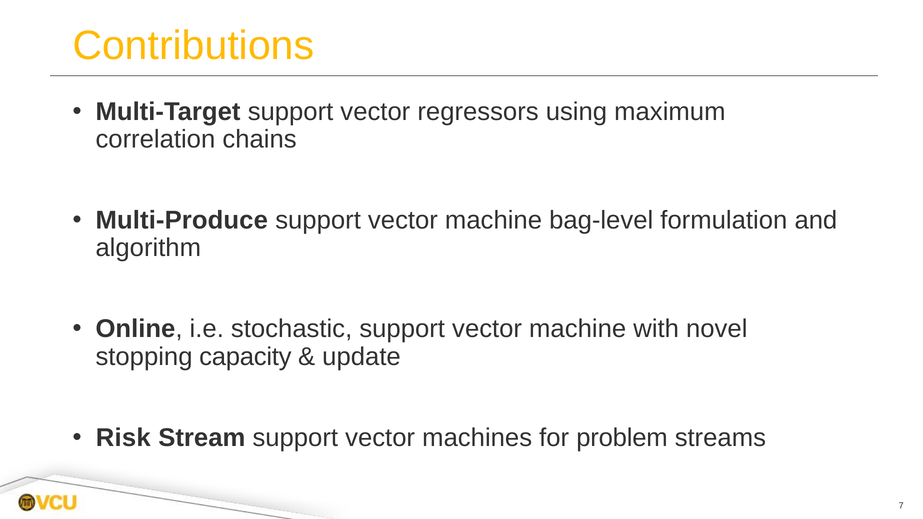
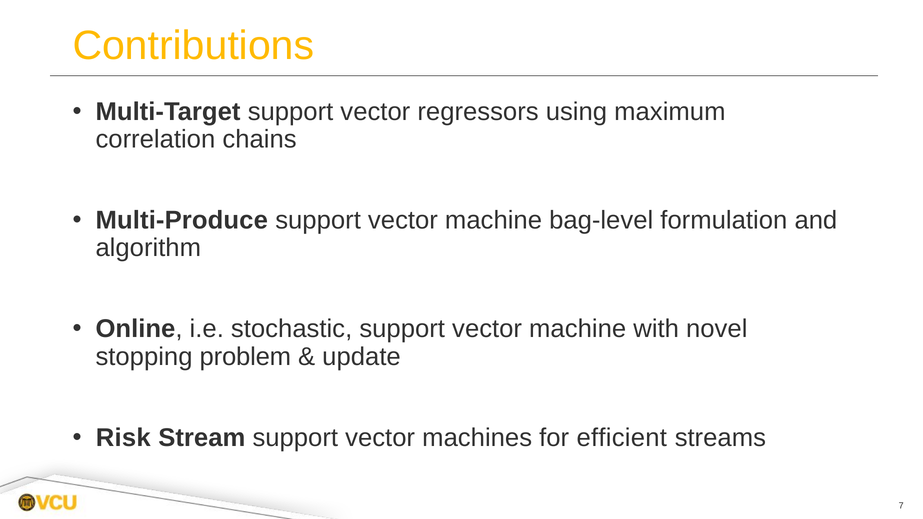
capacity: capacity -> problem (245, 357)
problem: problem -> efficient (622, 438)
